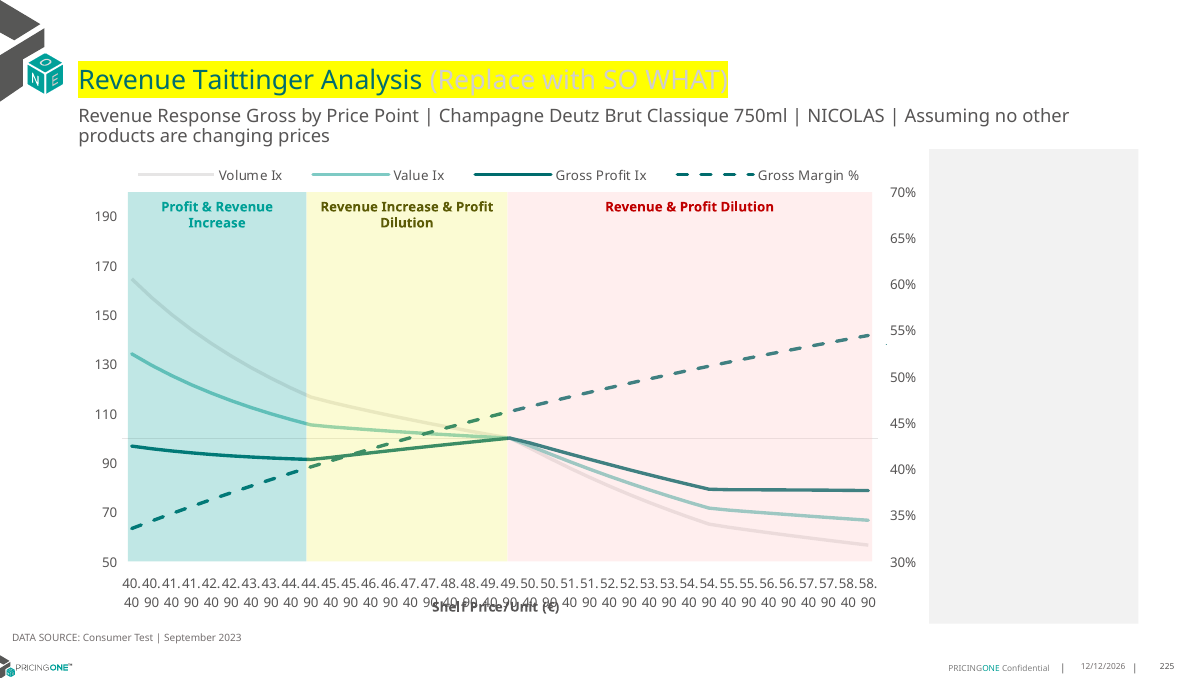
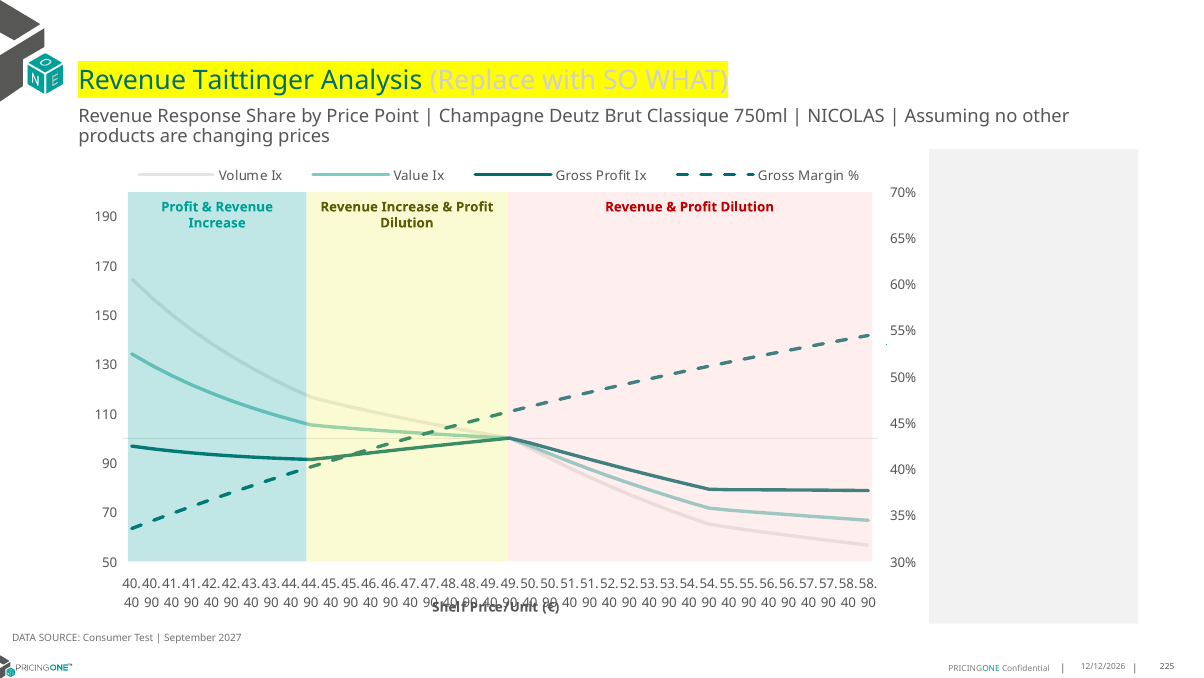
Response Gross: Gross -> Share (271, 117)
2023: 2023 -> 2027 (230, 638)
